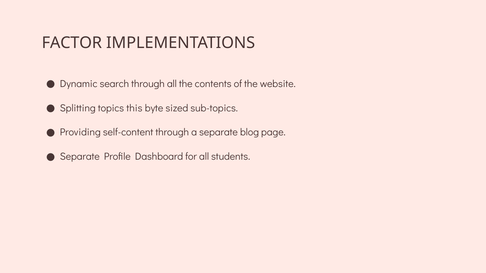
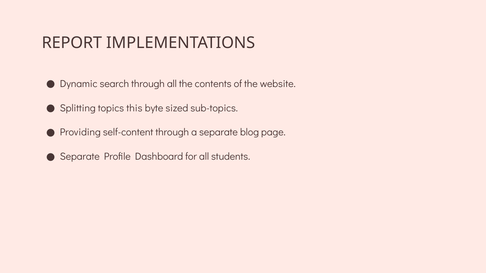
FACTOR: FACTOR -> REPORT (72, 43)
